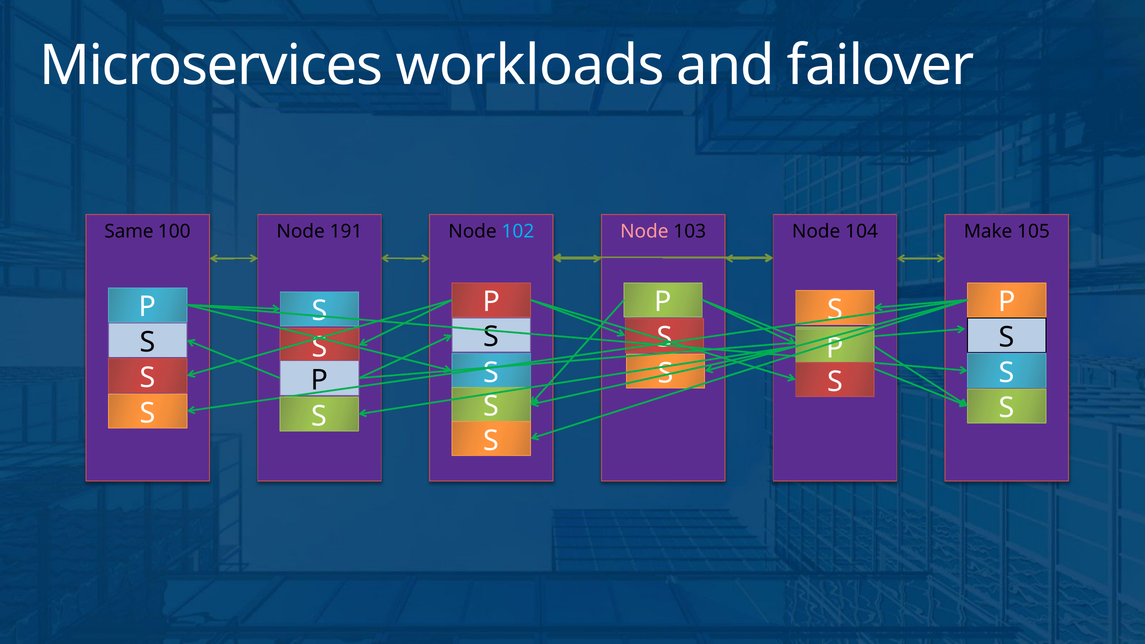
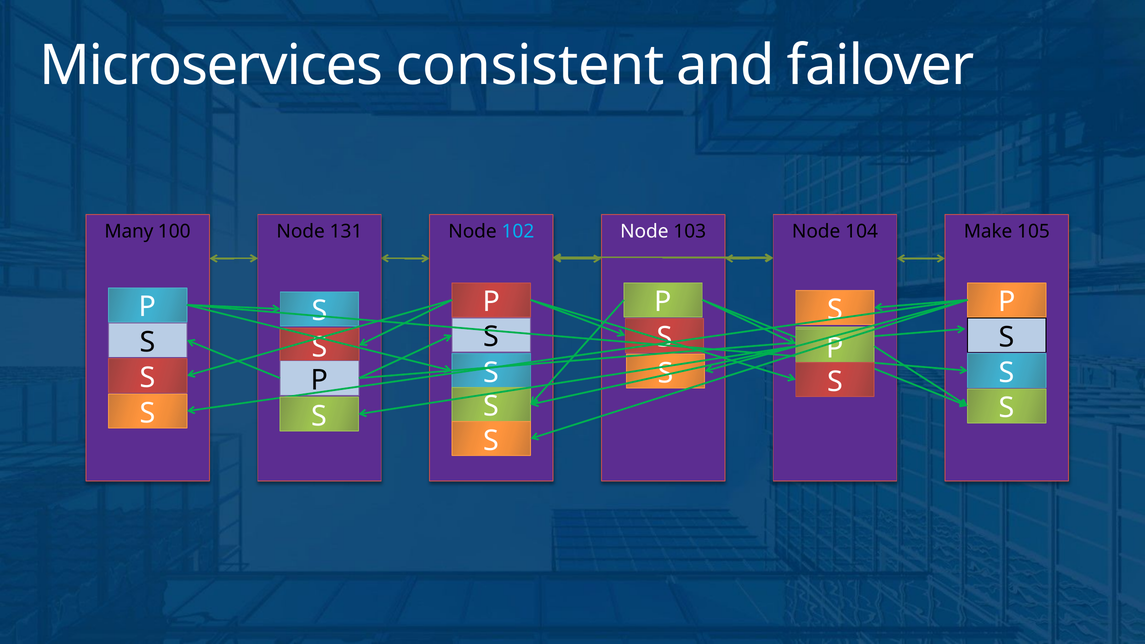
workloads: workloads -> consistent (530, 66)
Same: Same -> Many (129, 232)
191: 191 -> 131 (346, 232)
Node colour: pink -> white (644, 232)
